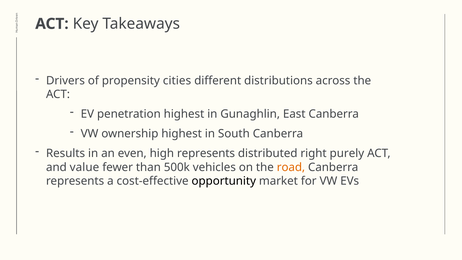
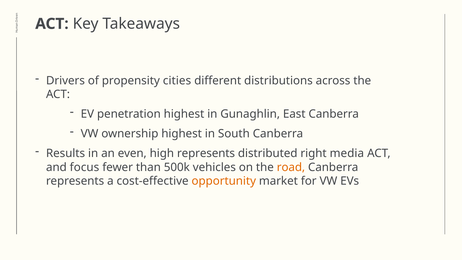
purely: purely -> media (347, 153)
value: value -> focus (84, 167)
opportunity colour: black -> orange (224, 181)
